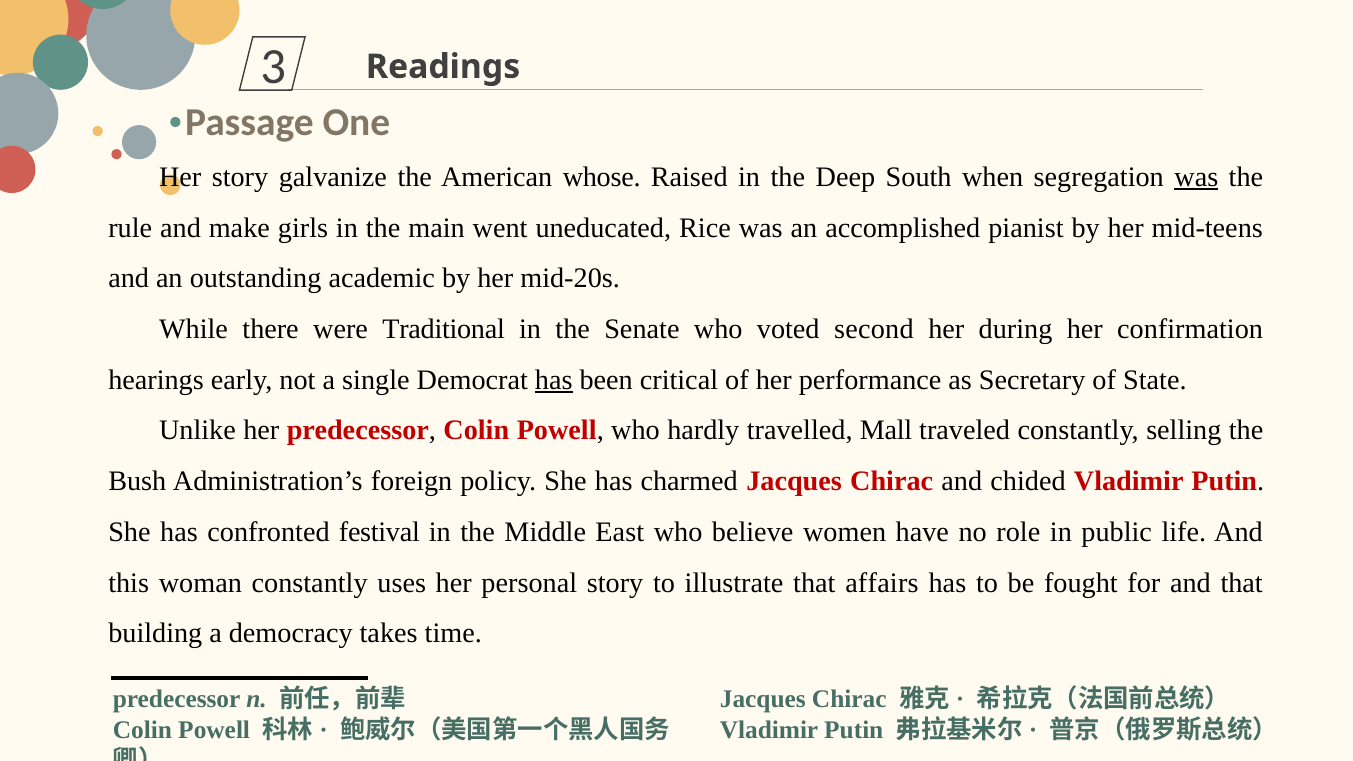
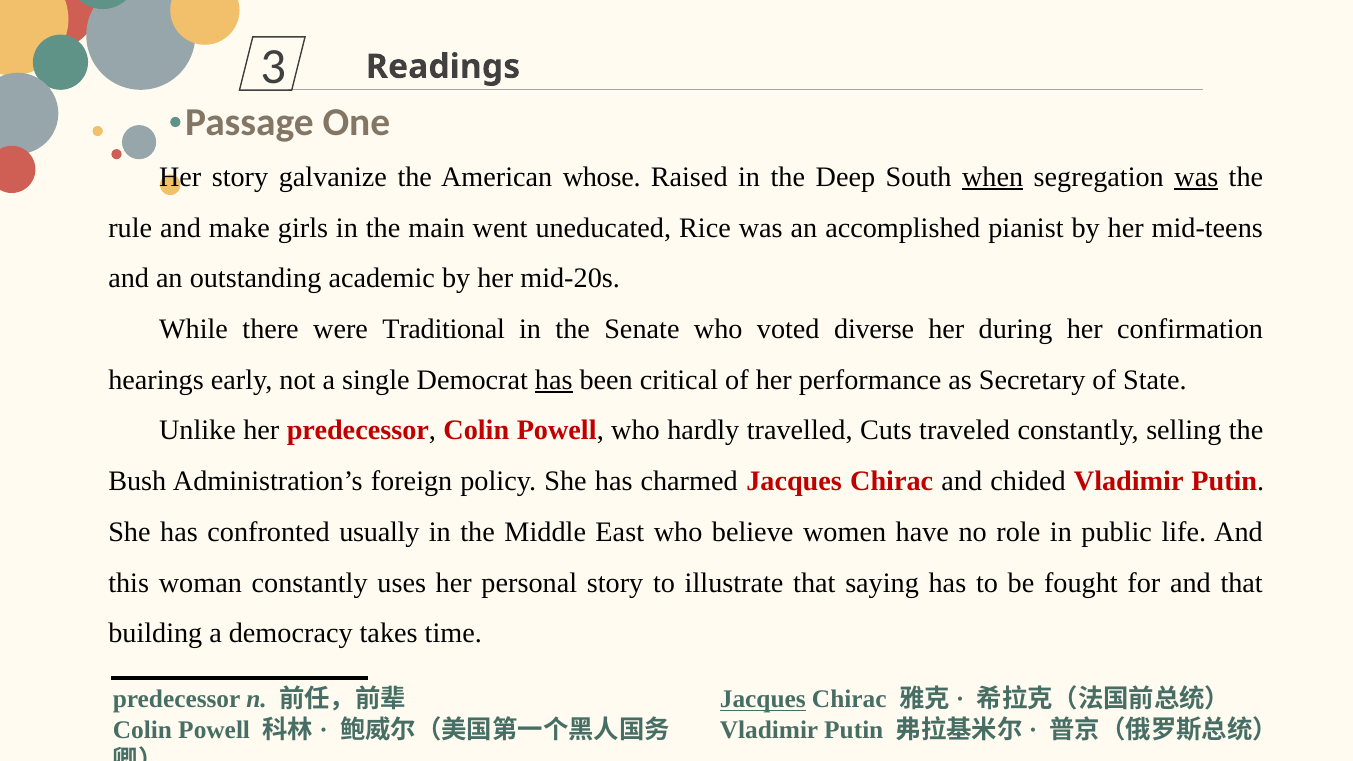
when underline: none -> present (993, 177)
second: second -> diverse (874, 329)
Mall: Mall -> Cuts (886, 431)
festival: festival -> usually (379, 532)
affairs: affairs -> saying (882, 583)
Jacques underline: none -> present (763, 700)
